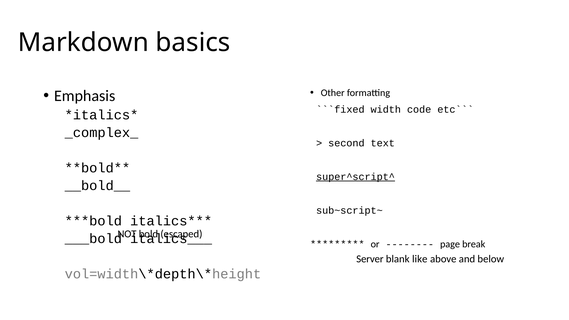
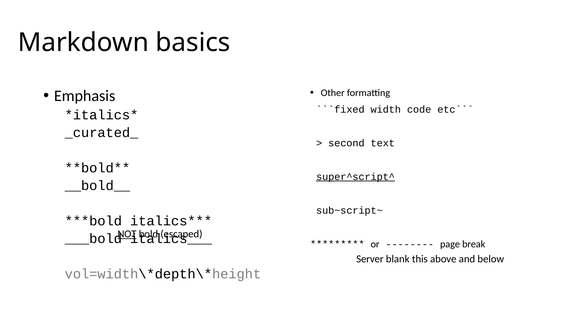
_complex_: _complex_ -> _curated_ (102, 133)
NOT underline: none -> present (127, 234)
like: like -> this (420, 259)
